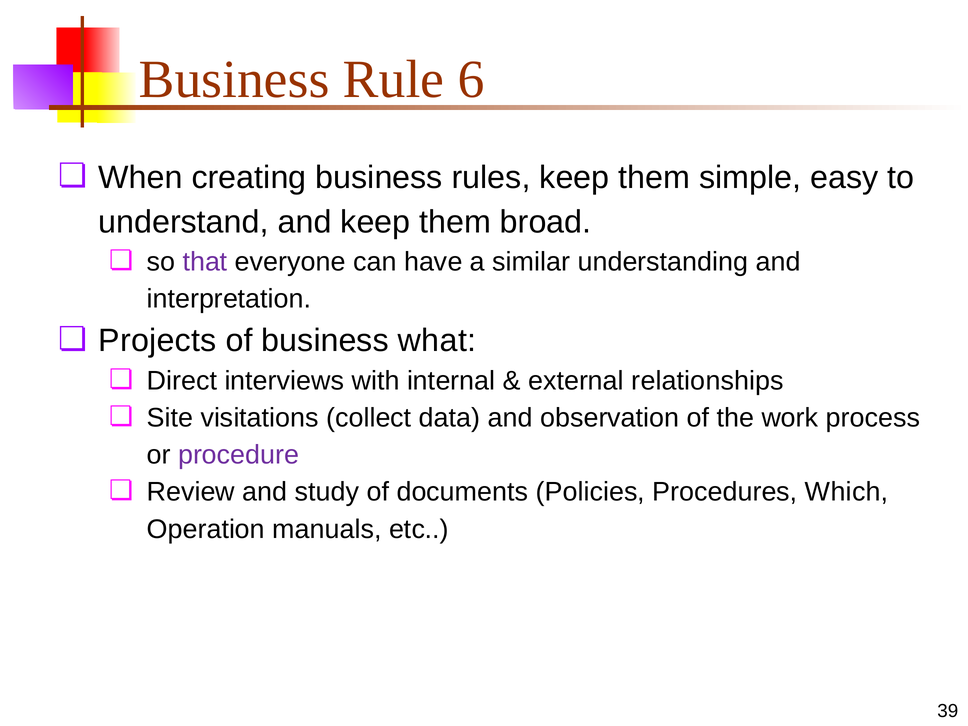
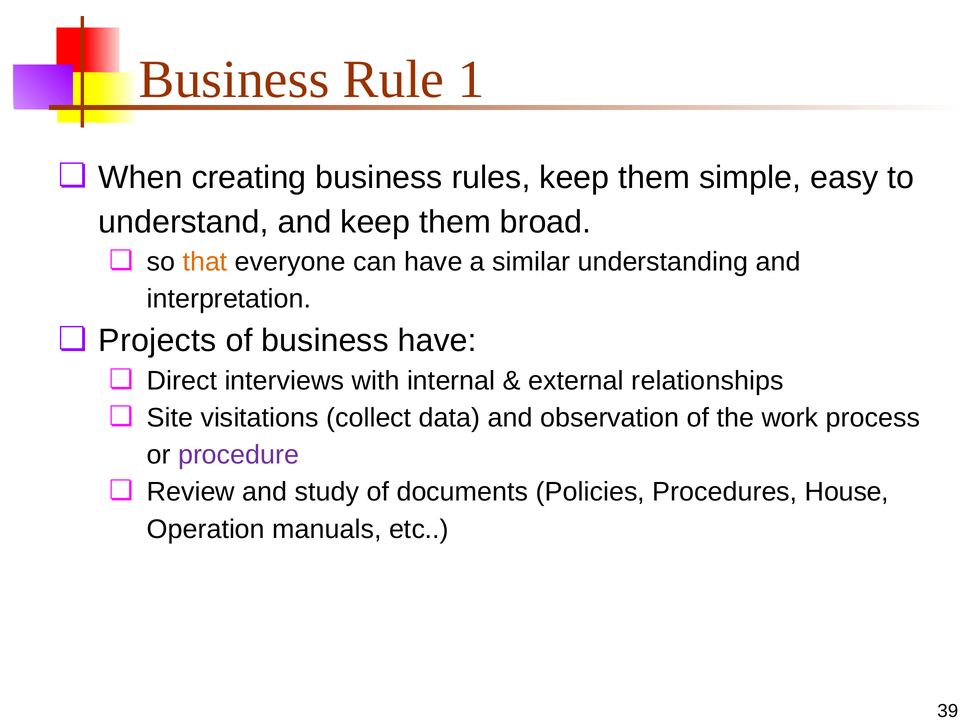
6: 6 -> 1 (471, 80)
that colour: purple -> orange (205, 262)
business what: what -> have (437, 341)
Which: Which -> House (847, 492)
